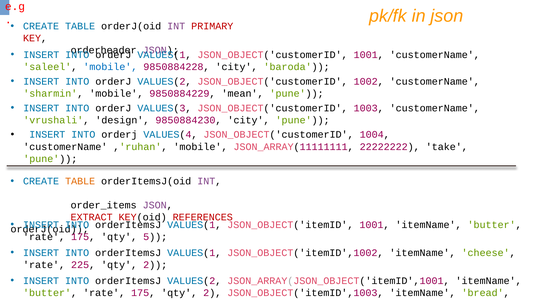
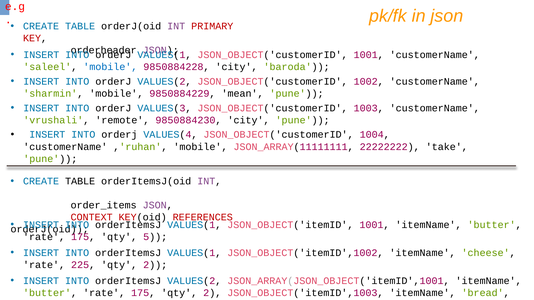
design: design -> remote (122, 120)
TABLE colour: orange -> black (80, 181)
EXTRACT: EXTRACT -> CONTEXT (92, 218)
